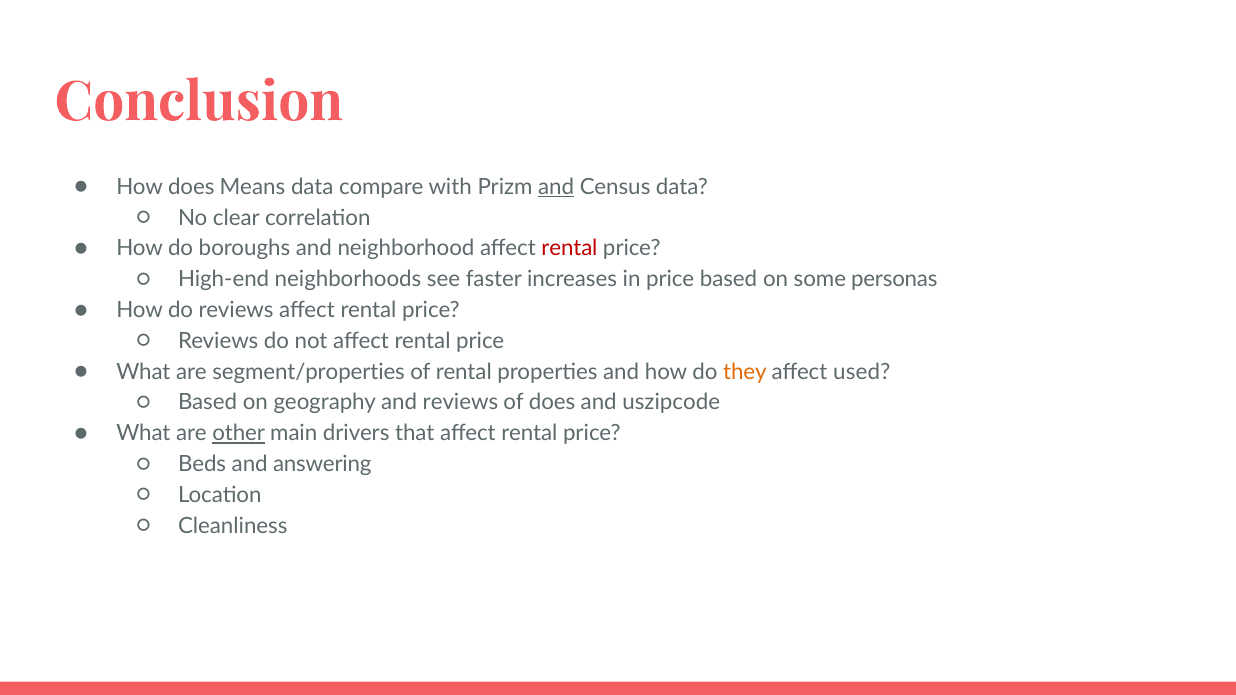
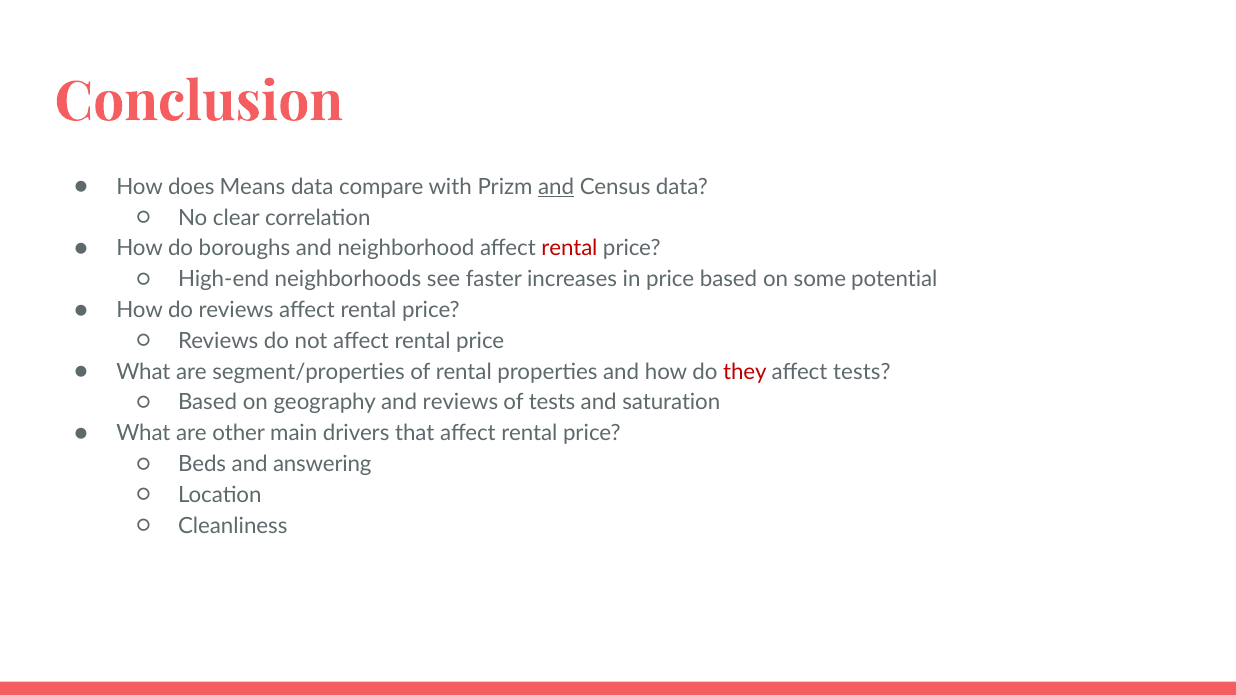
personas: personas -> potential (894, 279)
they colour: orange -> red (745, 372)
affect used: used -> tests (862, 372)
of does: does -> tests (552, 403)
uszipcode: uszipcode -> saturation (671, 403)
other underline: present -> none (239, 434)
